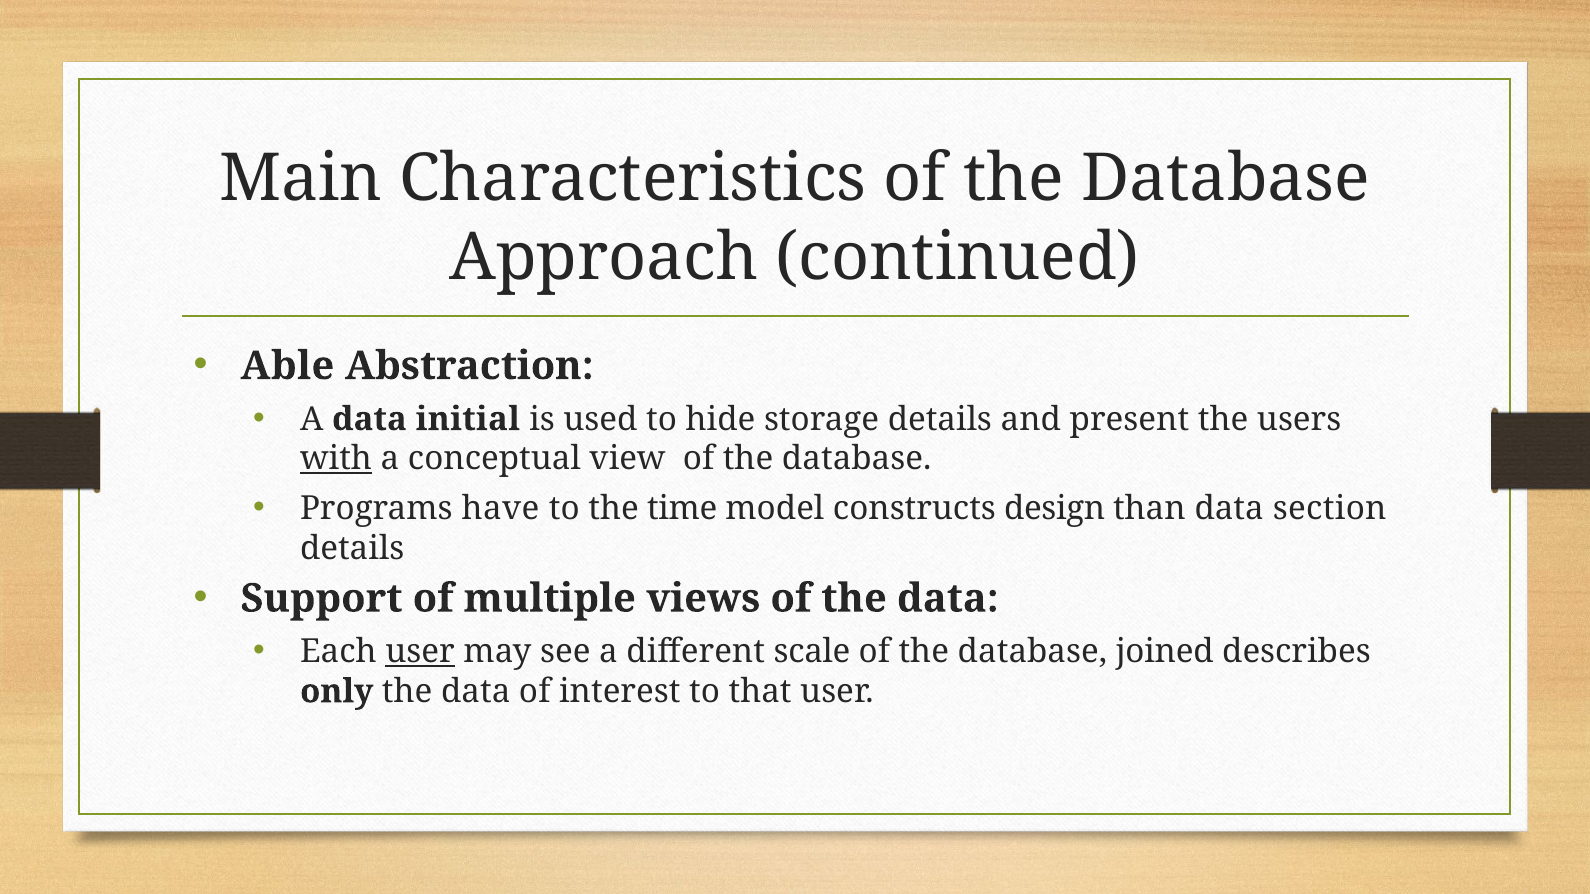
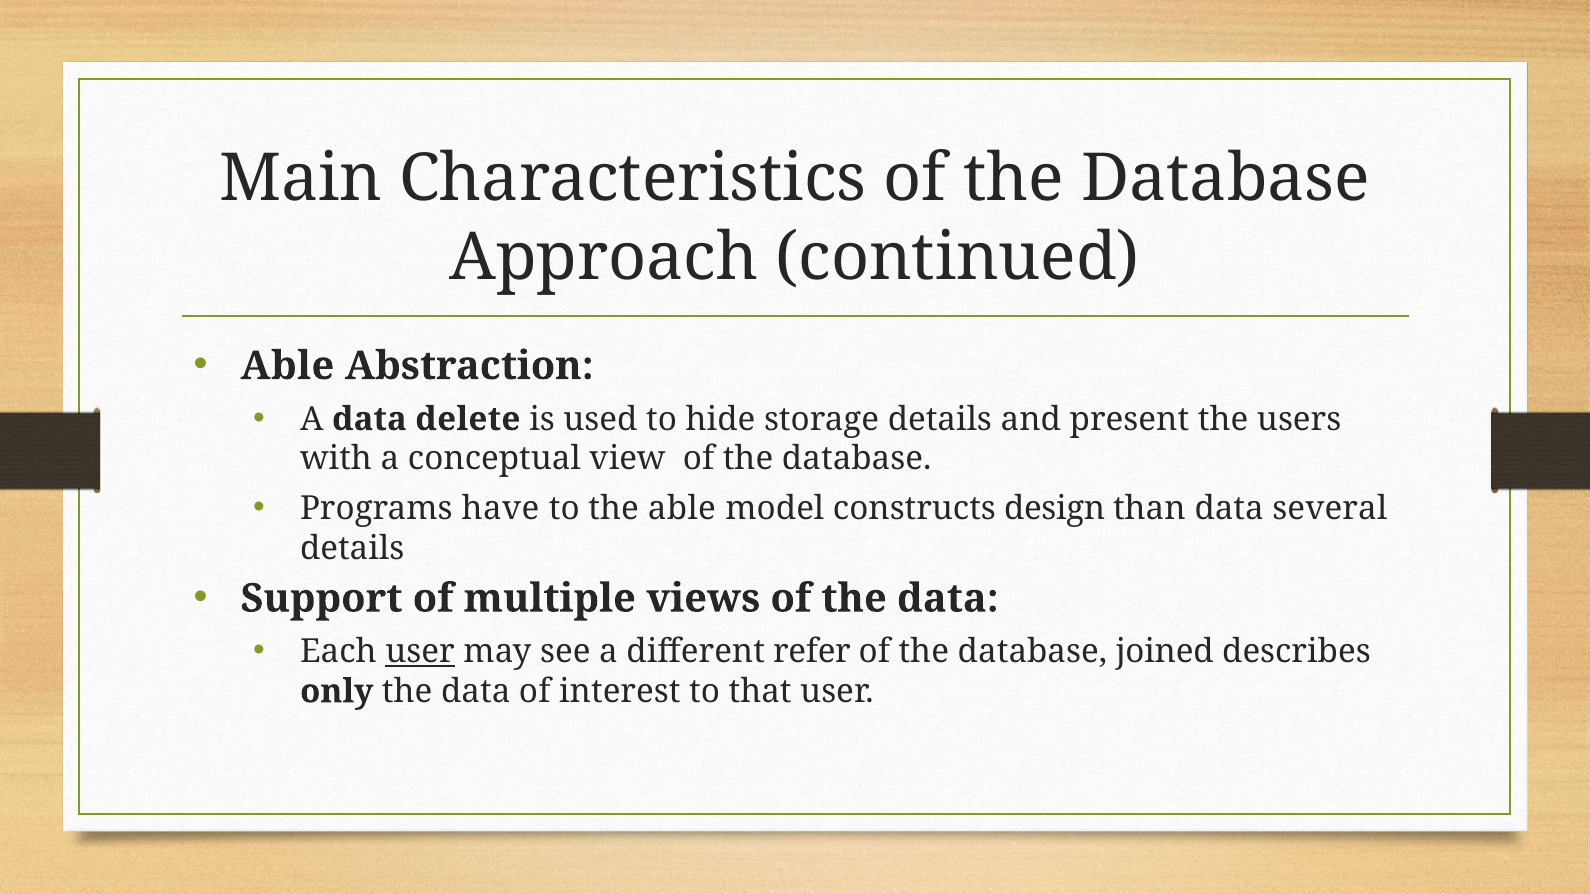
initial: initial -> delete (468, 419)
with underline: present -> none (336, 459)
the time: time -> able (682, 509)
section: section -> several (1330, 509)
scale: scale -> refer (812, 652)
